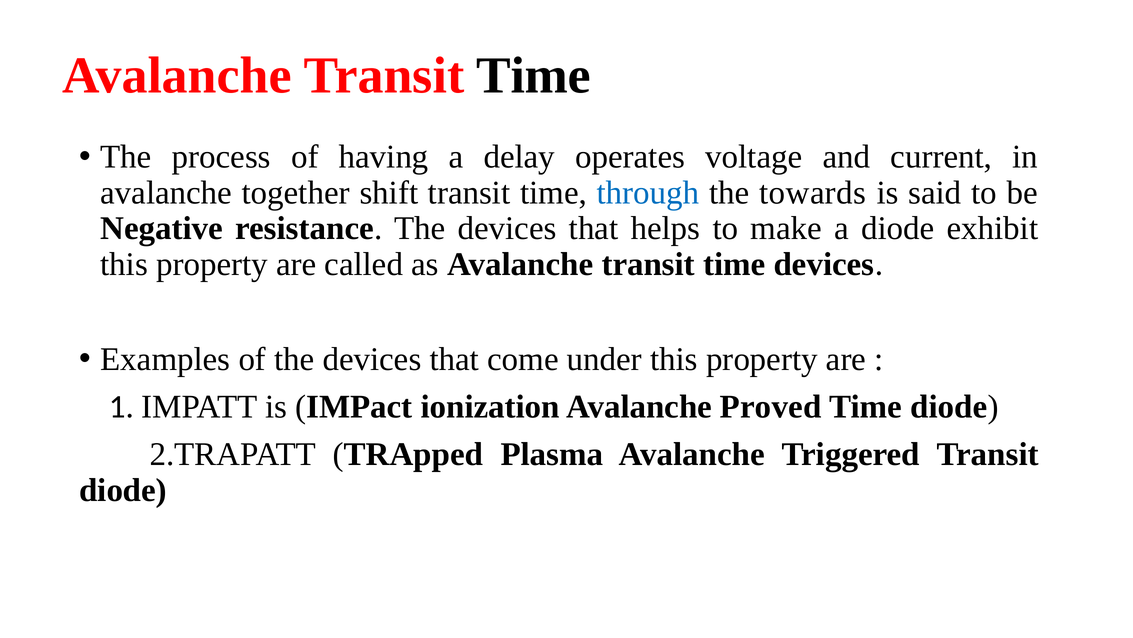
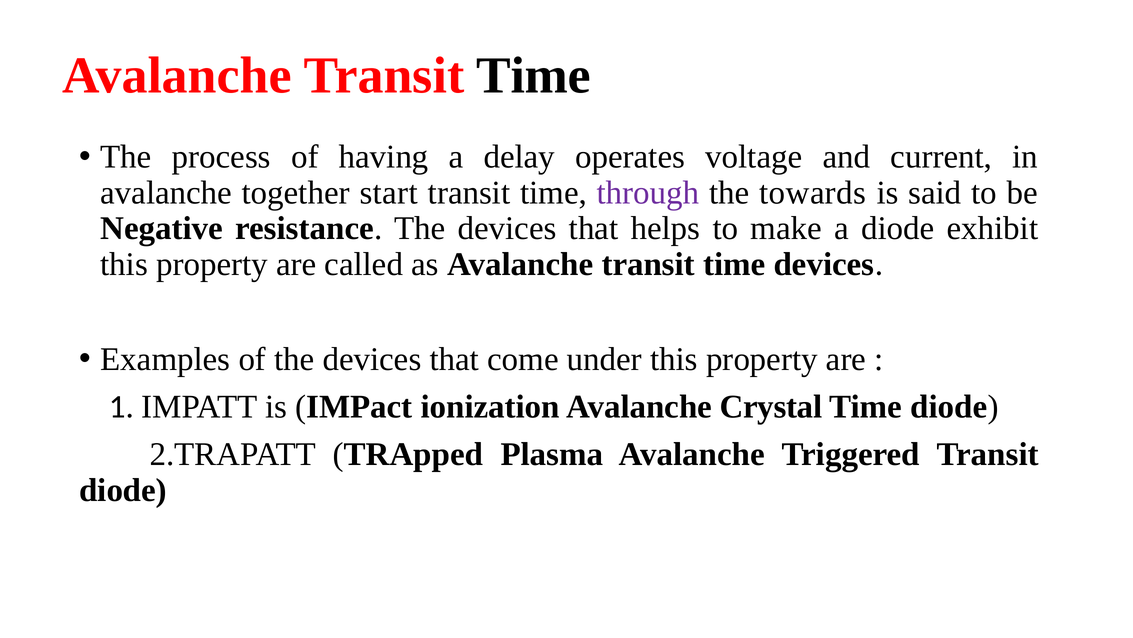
shift: shift -> start (389, 192)
through colour: blue -> purple (648, 192)
Proved: Proved -> Crystal (771, 406)
